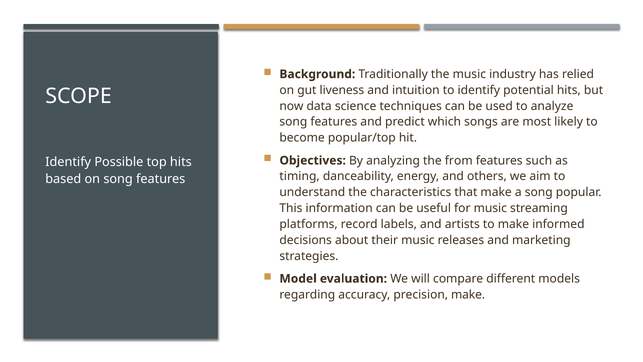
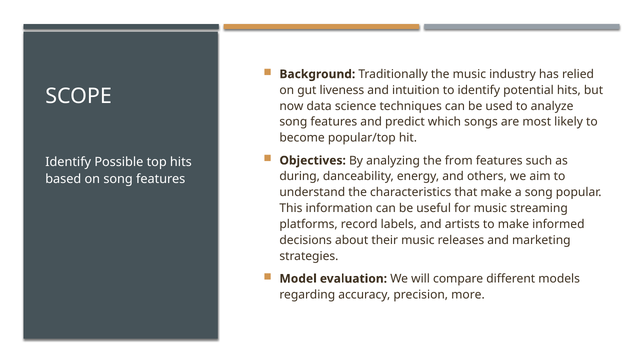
timing: timing -> during (300, 176)
precision make: make -> more (468, 294)
